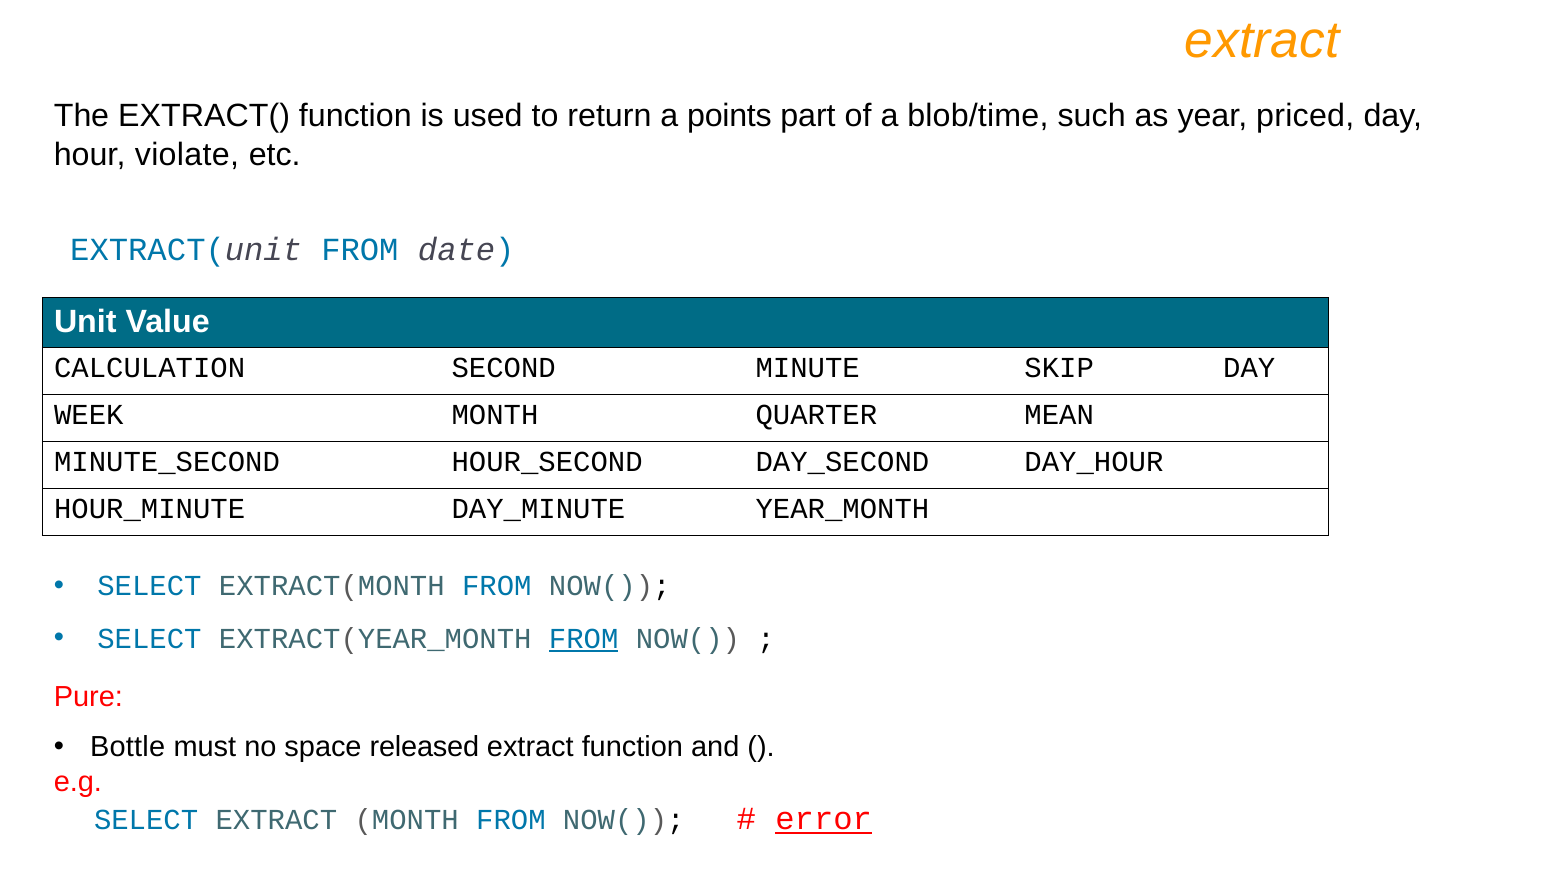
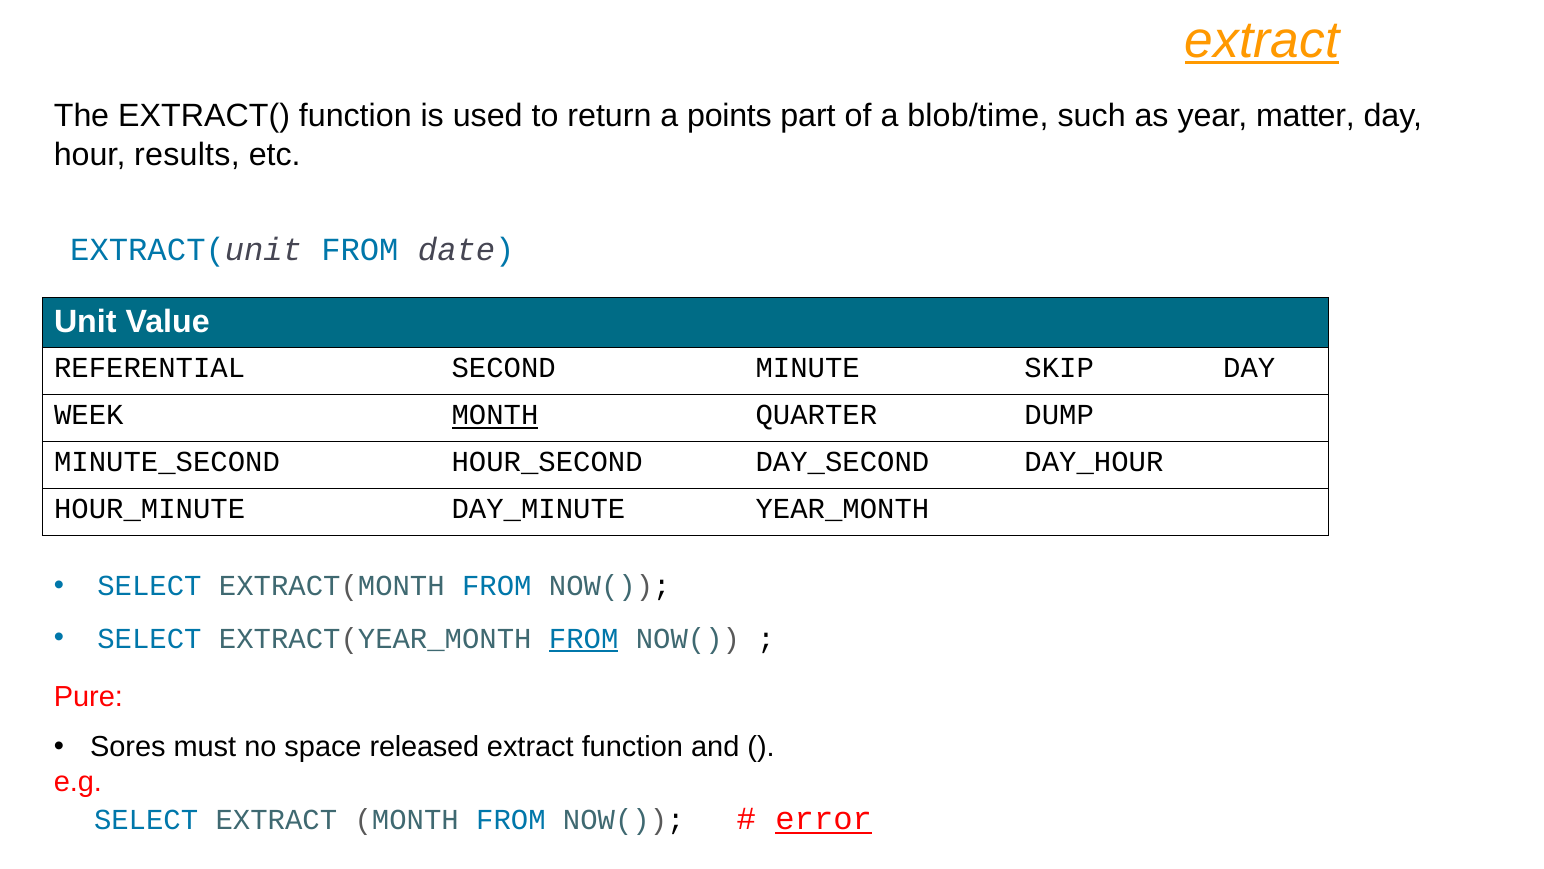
extract underline: none -> present (1262, 40)
priced: priced -> matter (1305, 116)
violate: violate -> results (187, 155)
CALCULATION: CALCULATION -> REFERENTIAL (150, 368)
MONTH underline: none -> present (495, 415)
MEAN: MEAN -> DUMP (1059, 415)
Bottle: Bottle -> Sores (128, 747)
